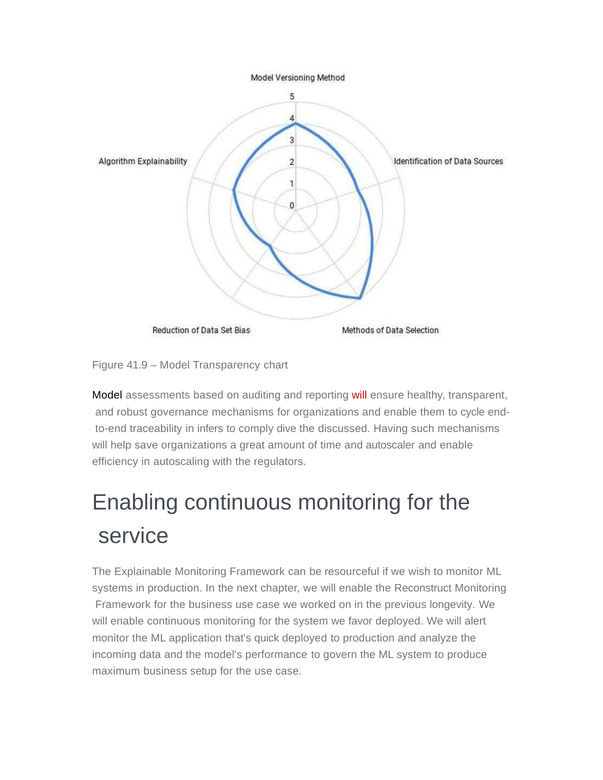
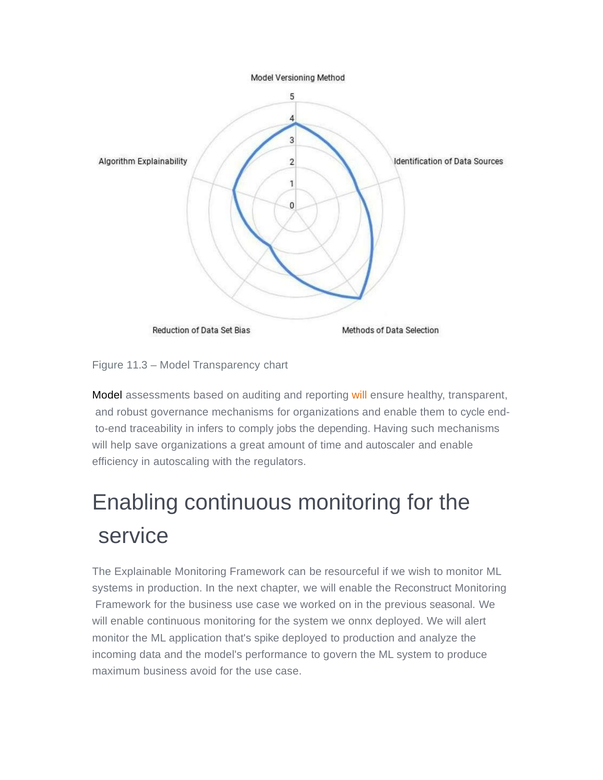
41.9: 41.9 -> 11.3 (137, 365)
will colour: red -> orange (359, 396)
dive: dive -> jobs (287, 429)
discussed: discussed -> depending (344, 429)
longevity: longevity -> seasonal (453, 605)
favor: favor -> onnx (360, 622)
quick: quick -> spike (267, 638)
setup: setup -> avoid (203, 672)
